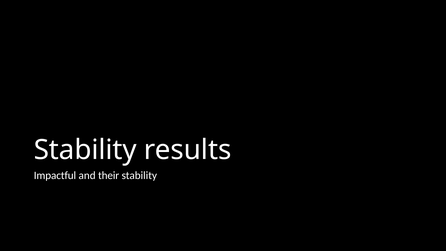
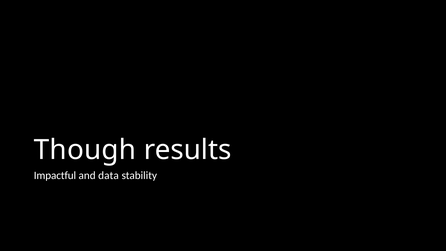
Stability: Stability -> Though (85, 150)
their: their -> data (109, 176)
